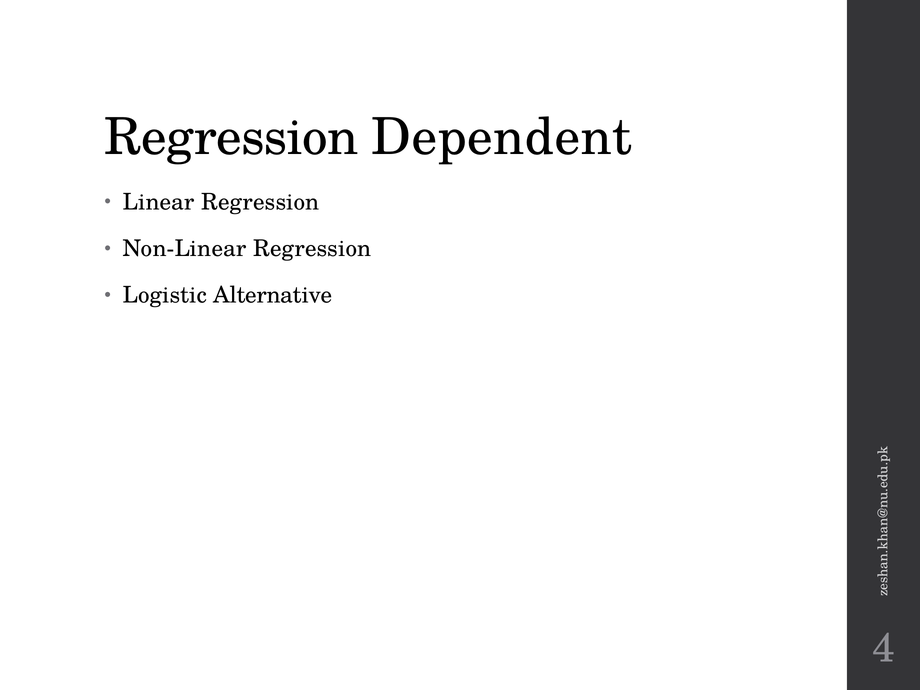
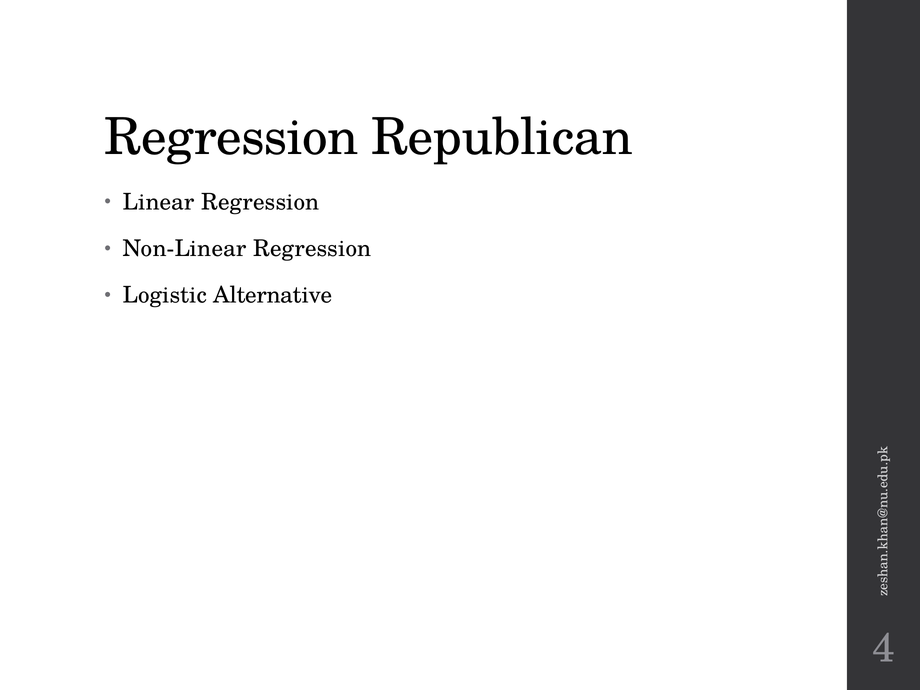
Dependent: Dependent -> Republican (502, 138)
